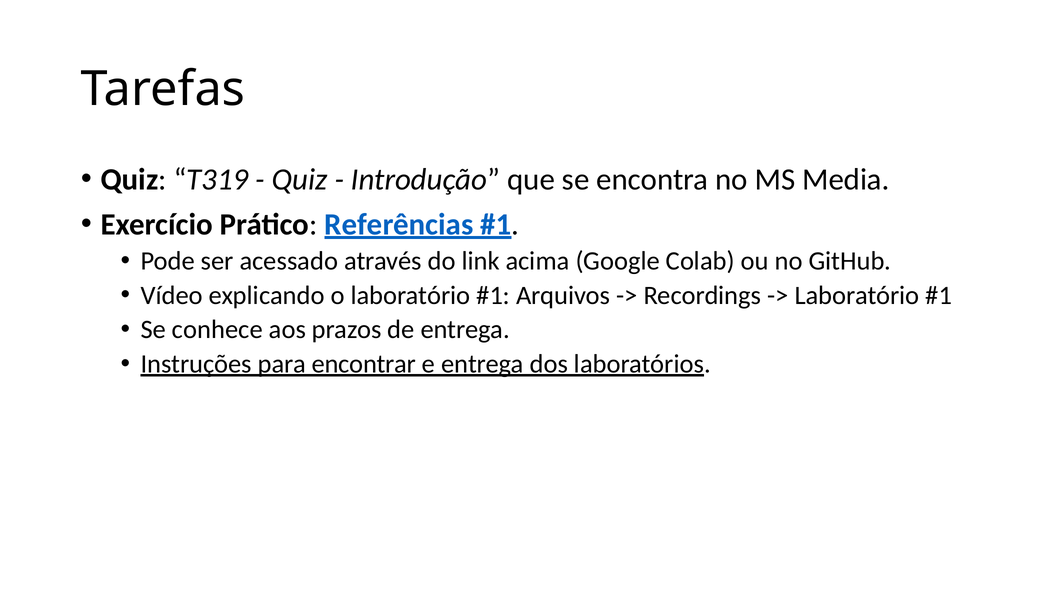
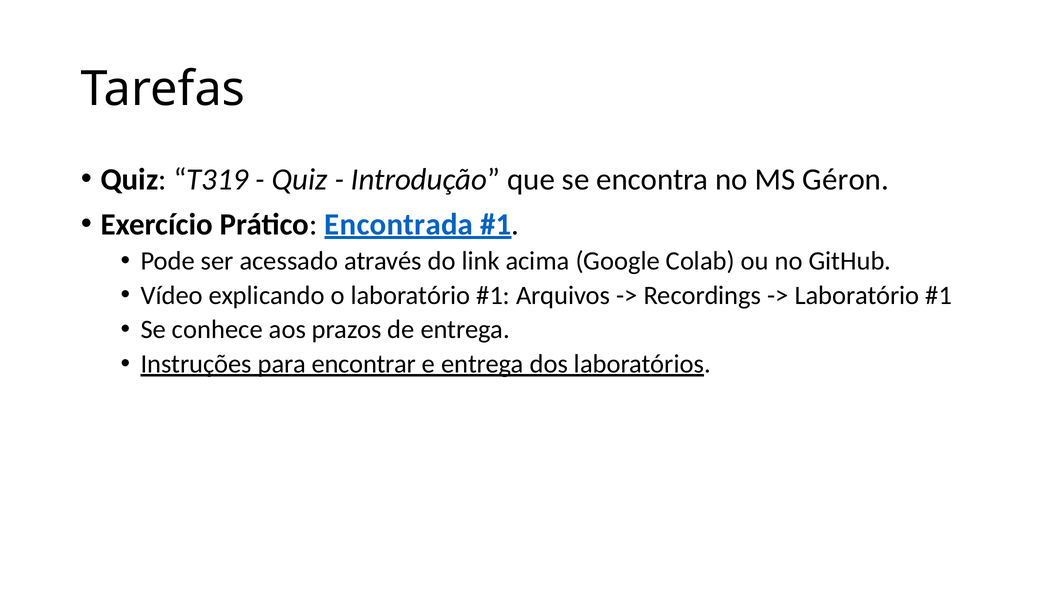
Media: Media -> Géron (846, 179)
Referências: Referências -> Encontrada (399, 224)
